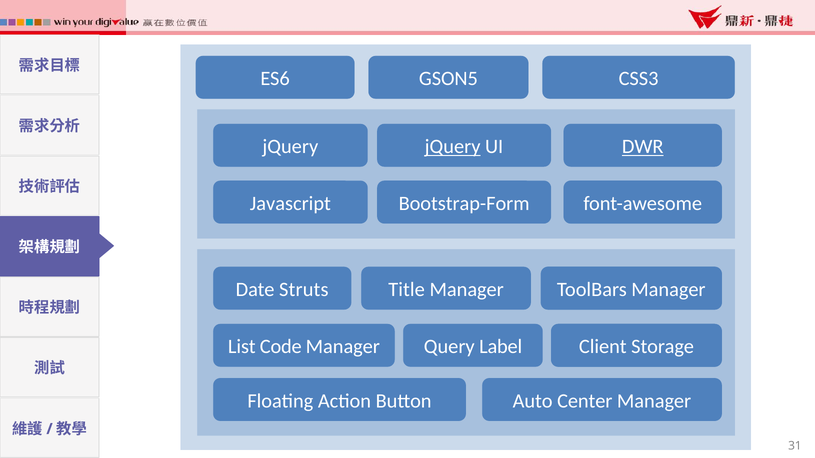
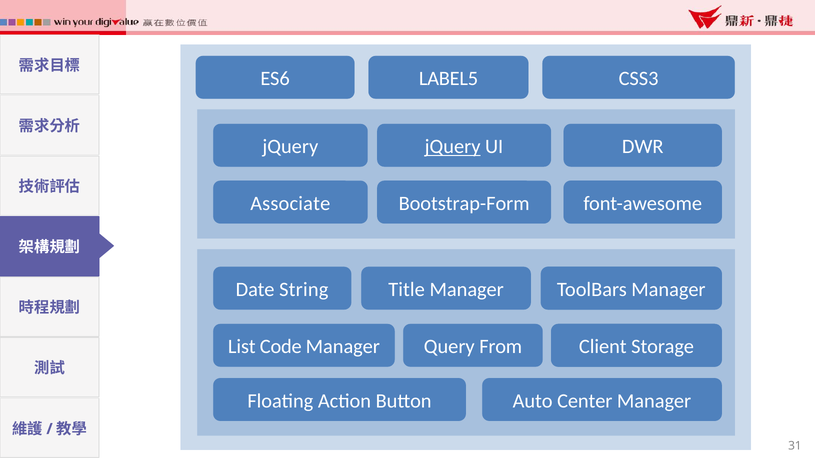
GSON5: GSON5 -> LABEL5 (449, 79)
DWR underline: present -> none (643, 147)
Javascript: Javascript -> Associate (290, 204)
Struts: Struts -> String (304, 290)
Label: Label -> From (501, 347)
